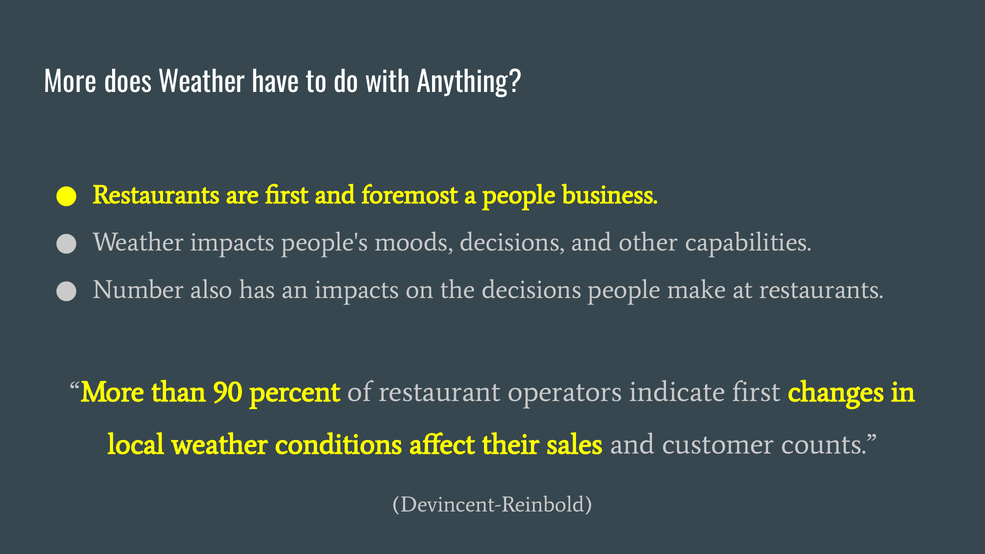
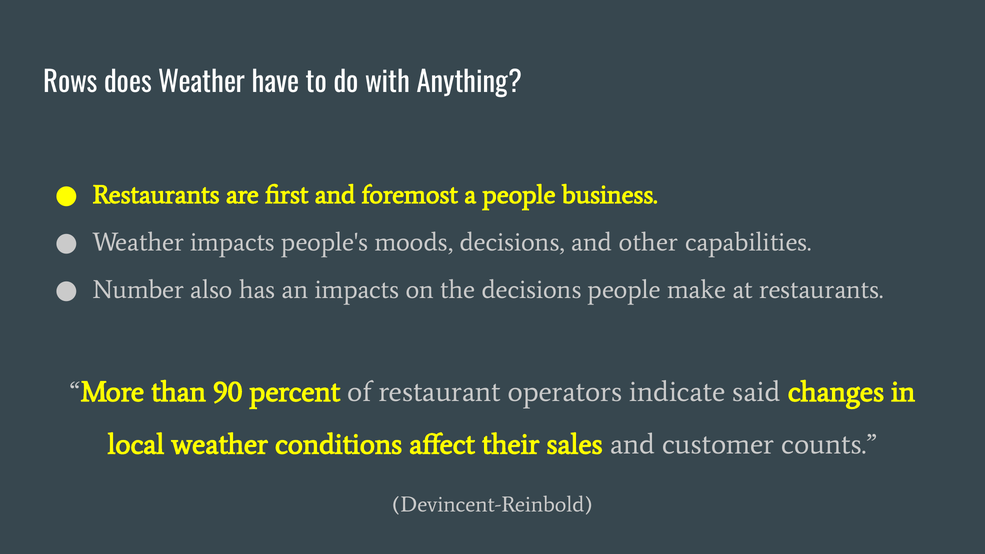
More: More -> Rows (71, 83)
indicate first: first -> said (756, 392)
